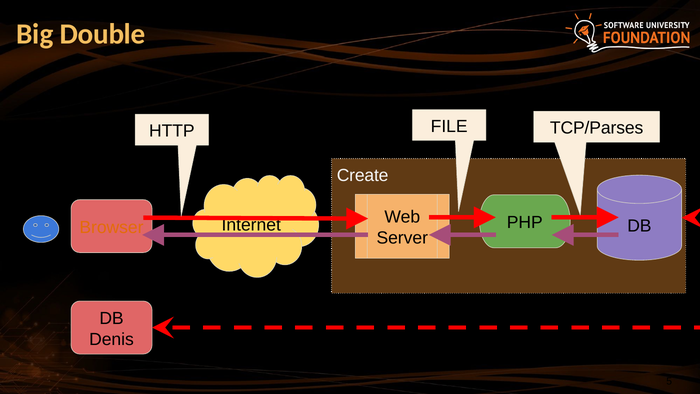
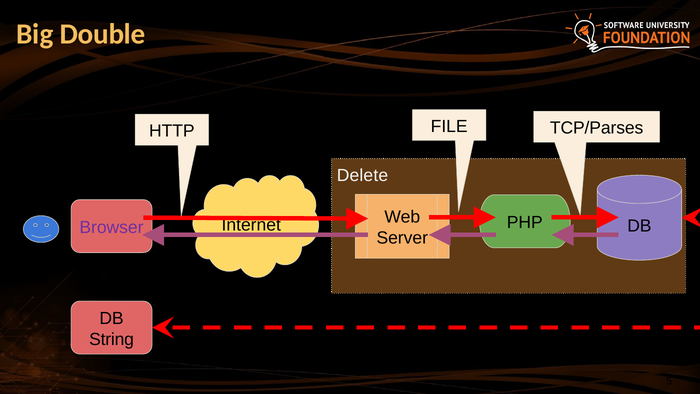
Create: Create -> Delete (362, 175)
Browser colour: orange -> purple (111, 227)
Denis: Denis -> String (112, 339)
